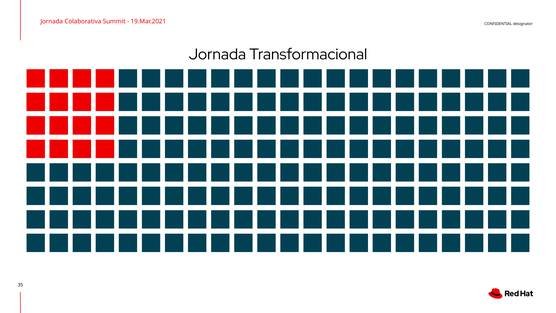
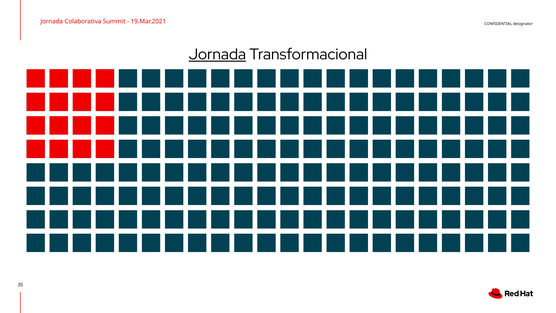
Jornada underline: none -> present (217, 54)
